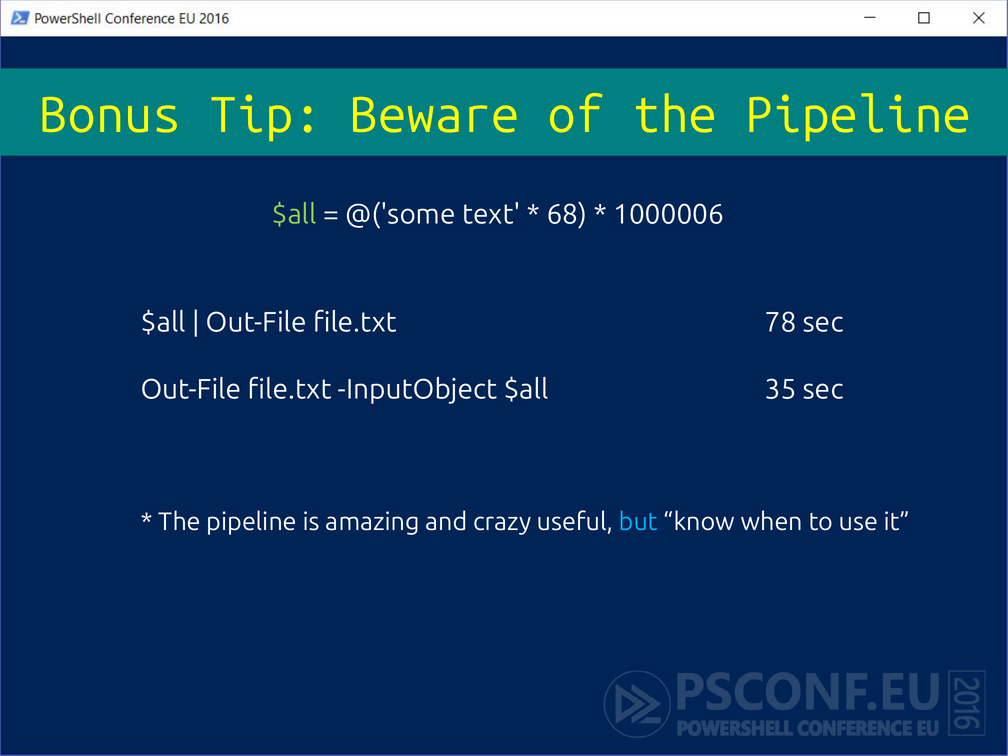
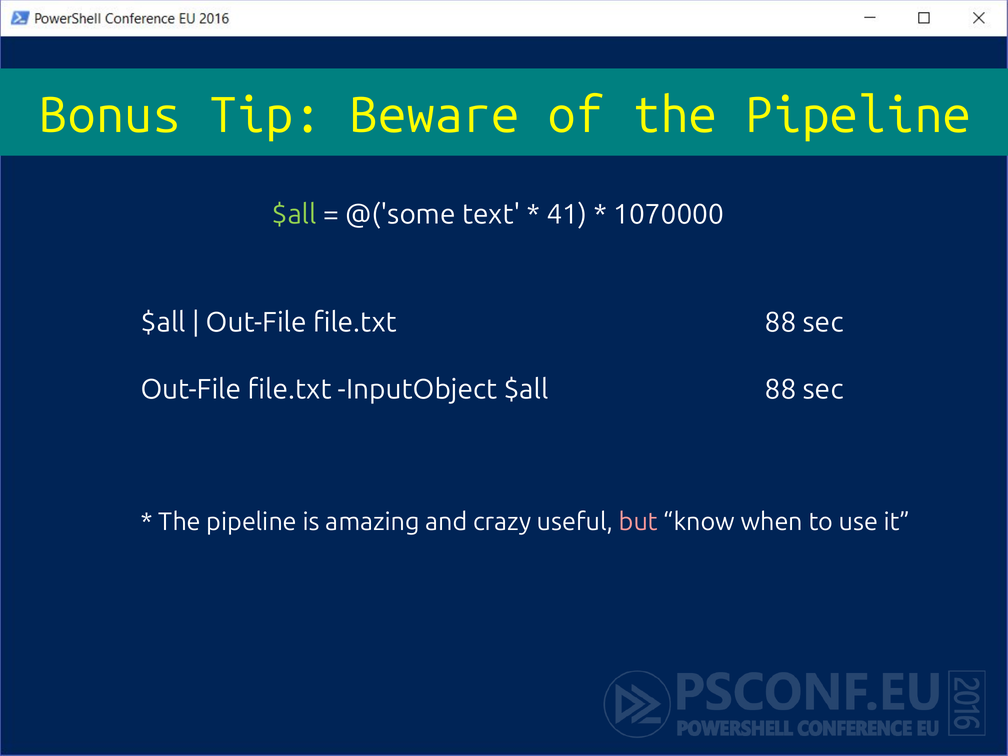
68: 68 -> 41 (567, 215)
1000006: 1000006 -> 1070000 (669, 215)
file.txt 78: 78 -> 88 (781, 322)
$all 35: 35 -> 88 (781, 390)
but colour: light blue -> pink (638, 522)
